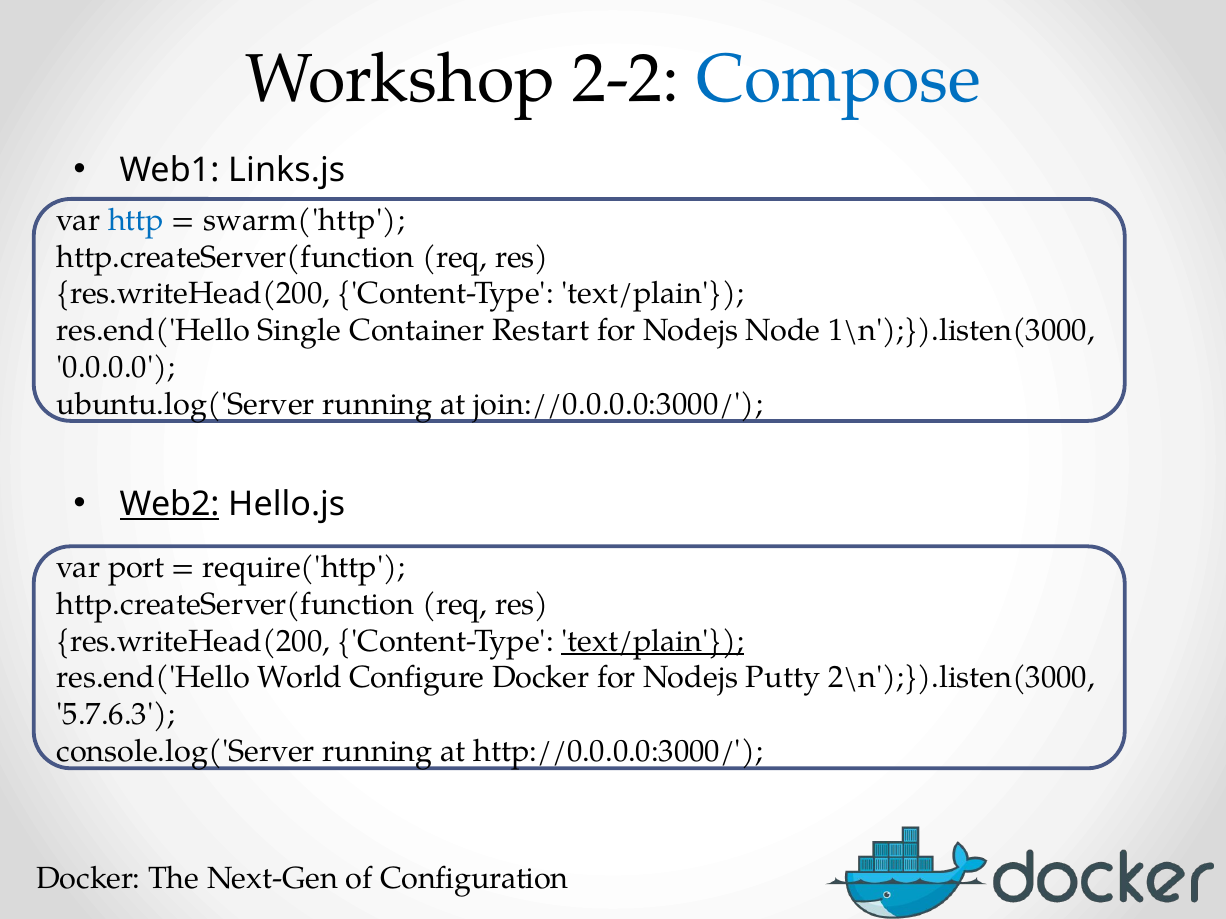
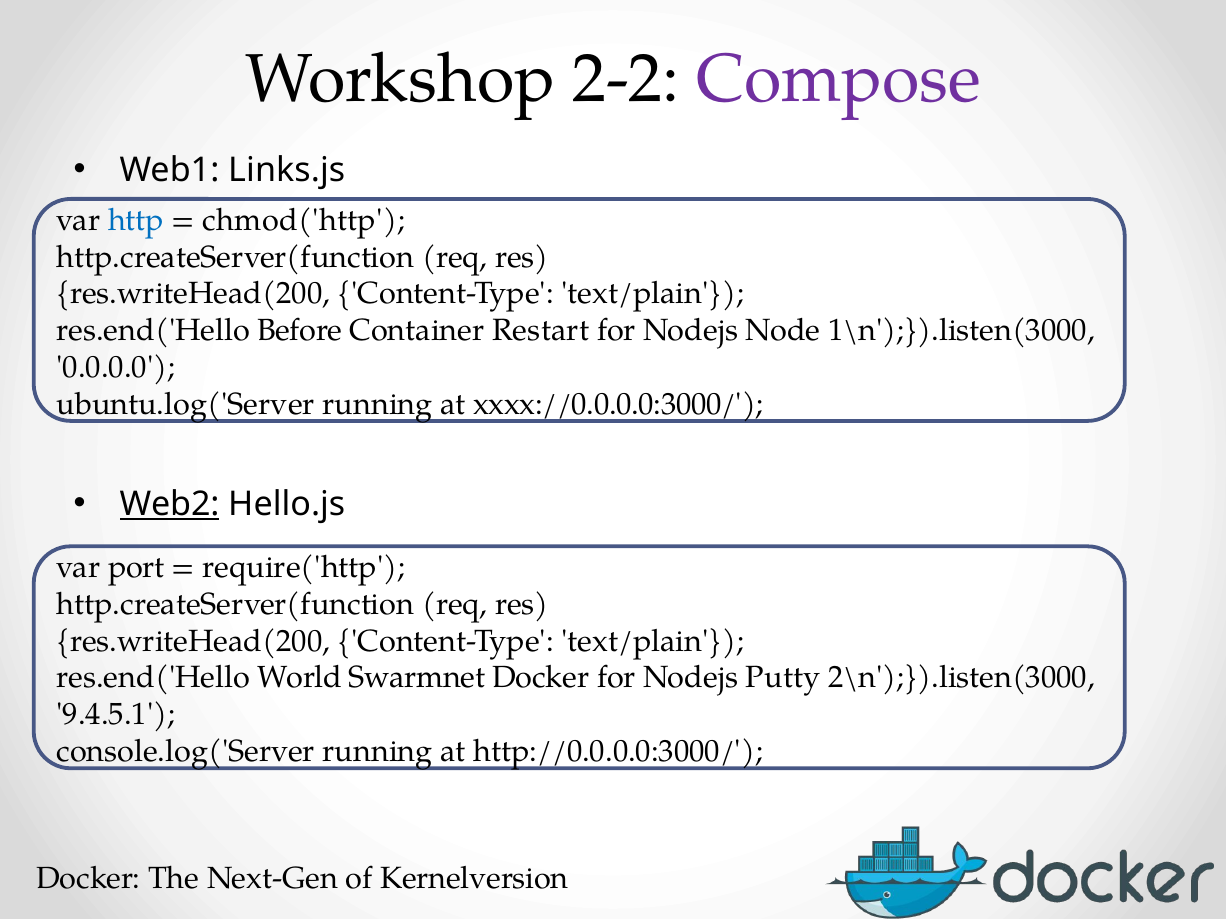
Compose colour: blue -> purple (839, 80)
swarm('http: swarm('http -> chmod('http (304, 220)
Single: Single -> Before (300, 331)
join://0.0.0.0:3000/: join://0.0.0.0:3000/ -> xxxx://0.0.0.0:3000/ (618, 404)
text/plain underline: present -> none (653, 641)
Configure: Configure -> Swarmnet (417, 678)
5.7.6.3: 5.7.6.3 -> 9.4.5.1 (116, 715)
Configuration: Configuration -> Kernelversion (475, 879)
